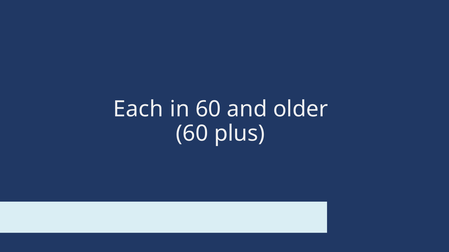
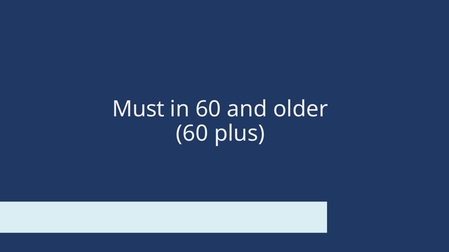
Each: Each -> Must (139, 109)
